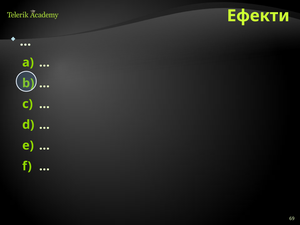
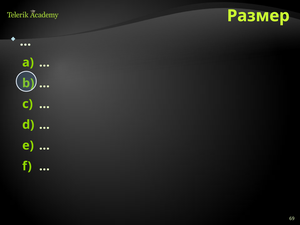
Ефекти: Ефекти -> Размер (258, 16)
